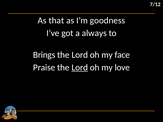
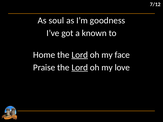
that: that -> soul (56, 21)
always: always -> known (94, 33)
Brings: Brings -> Home (44, 55)
Lord underline: none -> present (80, 55)
